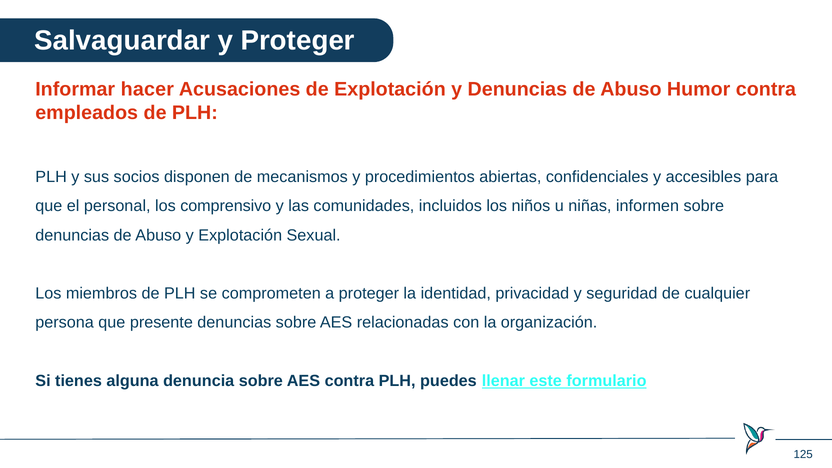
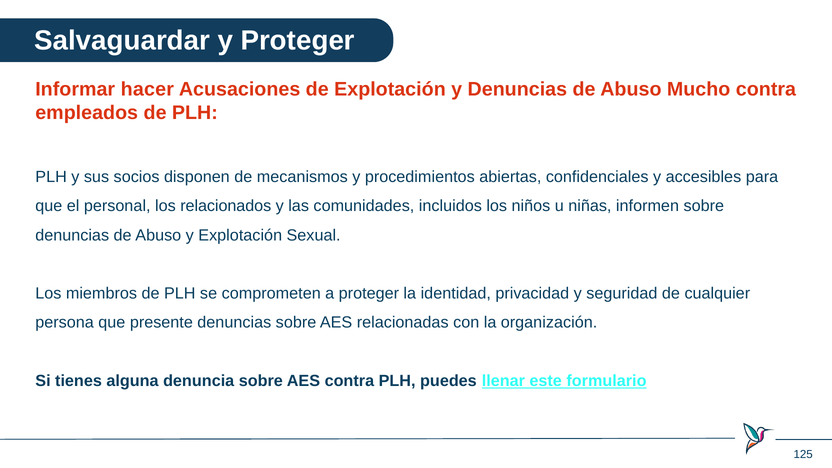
Humor: Humor -> Mucho (699, 89)
comprensivo: comprensivo -> relacionados (226, 206)
